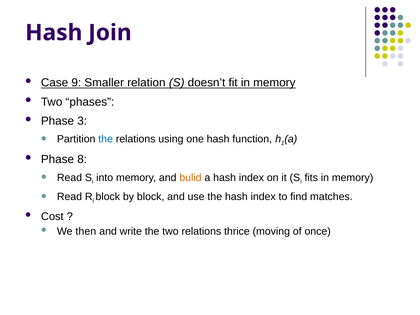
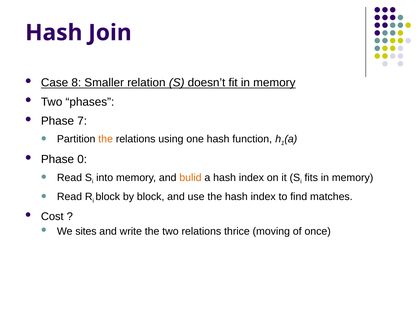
9: 9 -> 8 (76, 83)
3: 3 -> 7 (82, 121)
the colour: blue -> orange (106, 139)
8: 8 -> 0 (82, 159)
then: then -> sites (86, 231)
